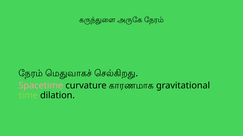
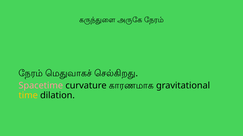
time colour: light green -> yellow (28, 96)
